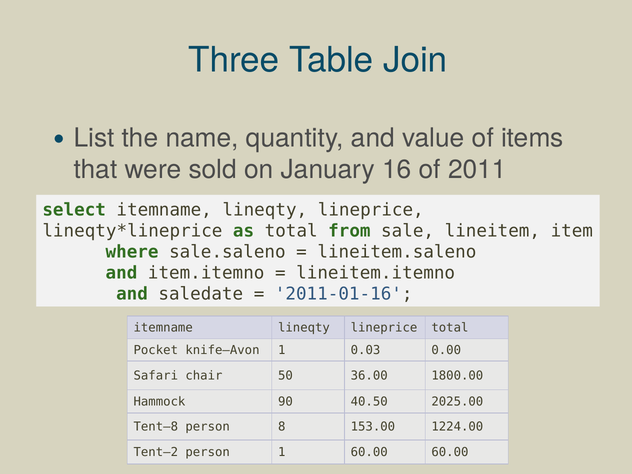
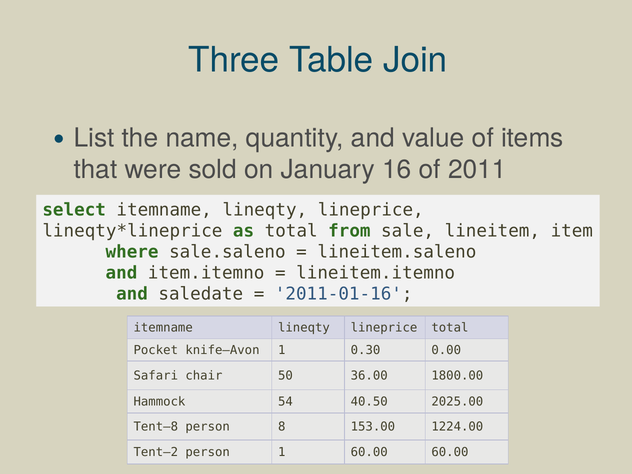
0.03: 0.03 -> 0.30 (366, 350)
90: 90 -> 54 (285, 402)
